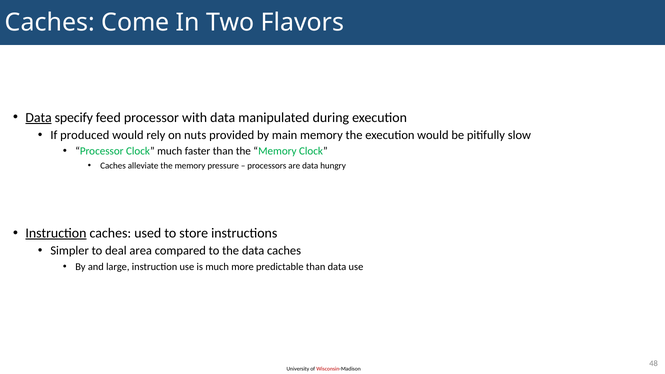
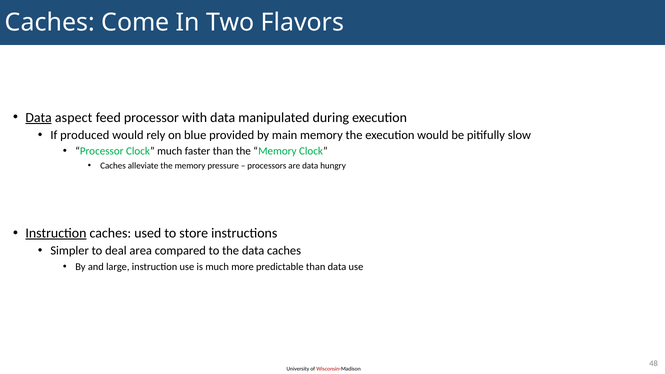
specify: specify -> aspect (74, 117)
nuts: nuts -> blue (195, 135)
